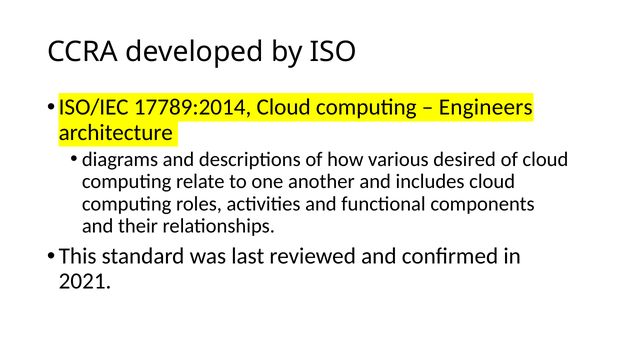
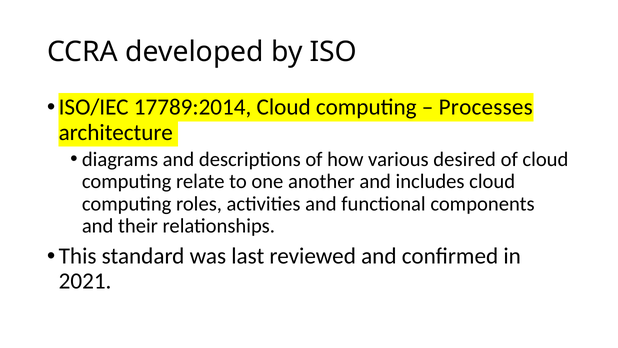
Engineers: Engineers -> Processes (486, 107)
